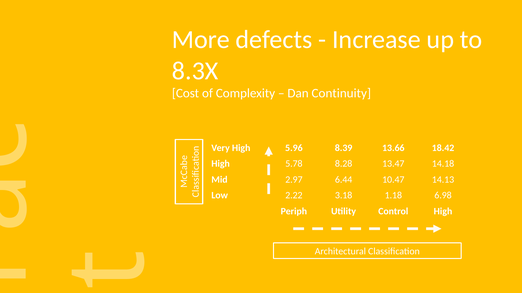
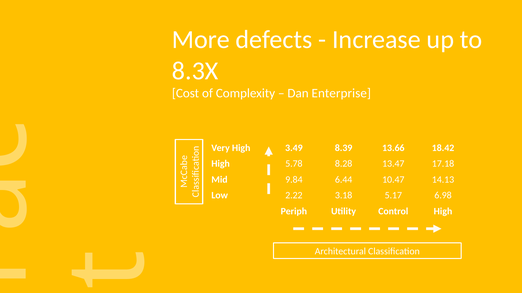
Continuity: Continuity -> Enterprise (341, 94)
5.96: 5.96 -> 3.49 (294, 148)
14.18: 14.18 -> 17.18 (443, 164)
2.97: 2.97 -> 9.84 (294, 180)
1.18: 1.18 -> 5.17 (393, 196)
